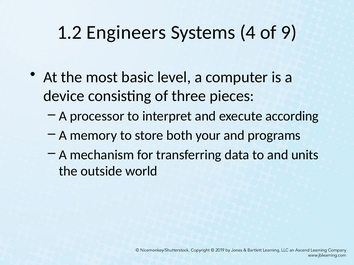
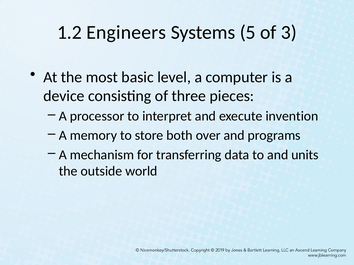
4: 4 -> 5 (248, 32)
9: 9 -> 3 (289, 32)
according: according -> invention (292, 116)
your: your -> over (208, 136)
